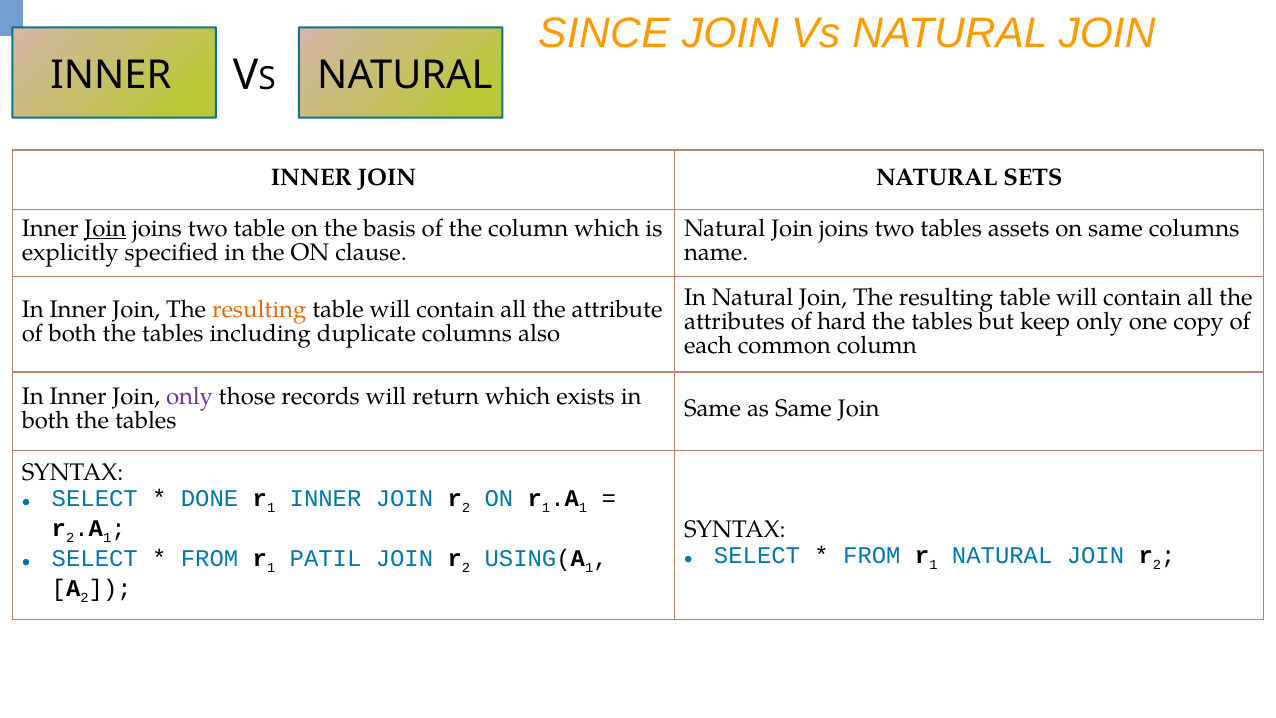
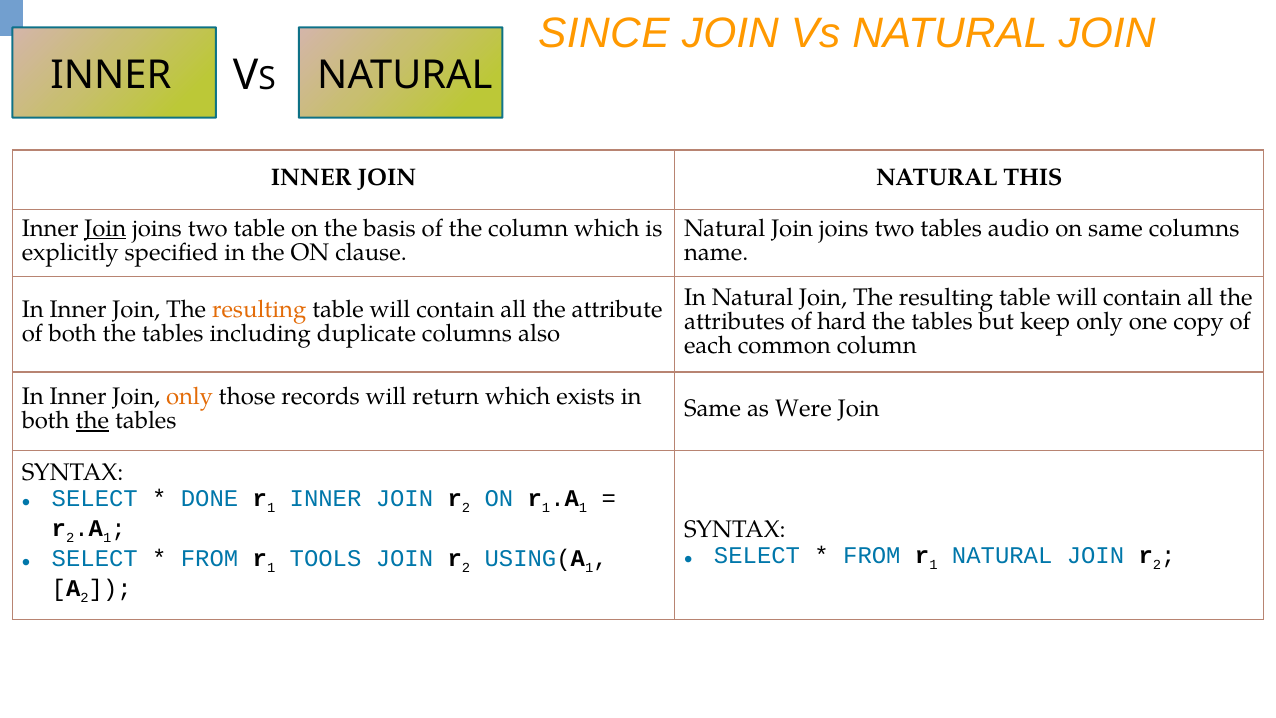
SETS: SETS -> THIS (1033, 177)
assets: assets -> audio (1019, 228)
only colour: purple -> orange (190, 397)
as Same: Same -> Were (803, 409)
the underline: none -> present (92, 421)
PATIL: PATIL -> TOOLS (326, 559)
